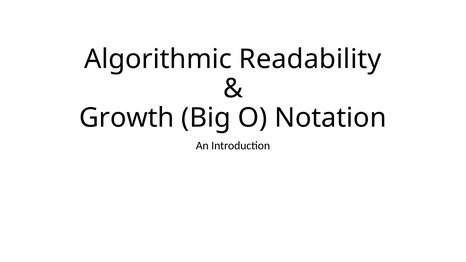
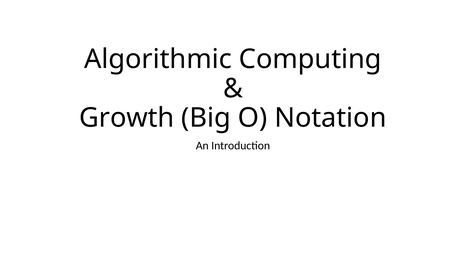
Readability: Readability -> Computing (310, 59)
